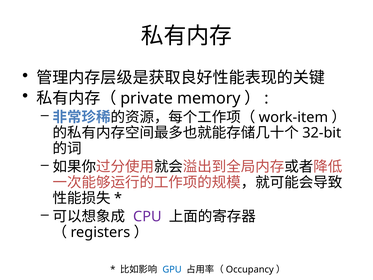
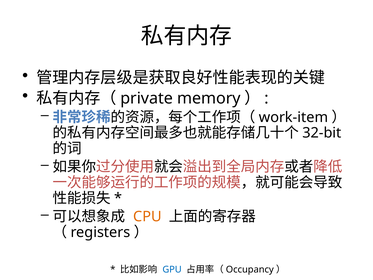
CPU colour: purple -> orange (147, 216)
